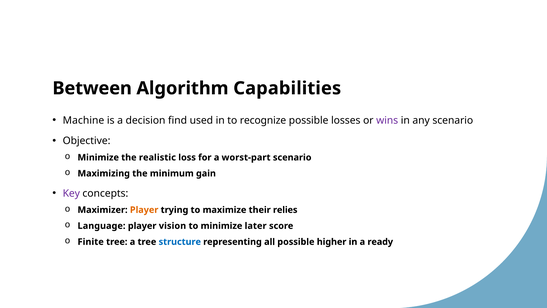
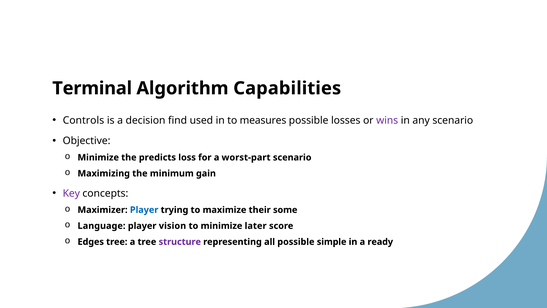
Between: Between -> Terminal (92, 88)
Machine: Machine -> Controls (83, 120)
recognize: recognize -> measures (263, 120)
realistic: realistic -> predicts (157, 157)
Player colour: orange -> blue (144, 210)
relies: relies -> some (285, 210)
Finite: Finite -> Edges (91, 242)
structure colour: blue -> purple (180, 242)
higher: higher -> simple (332, 242)
